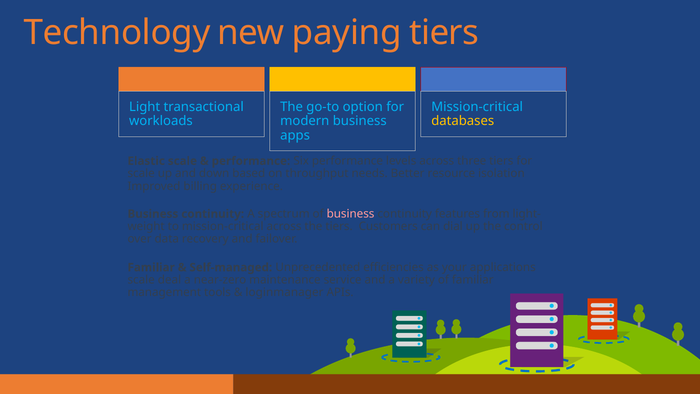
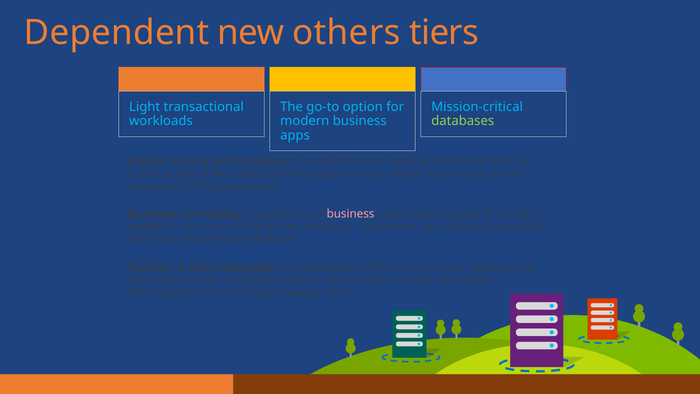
Technology: Technology -> Dependent (117, 33)
paying: paying -> others (347, 33)
databases colour: yellow -> light green (463, 121)
